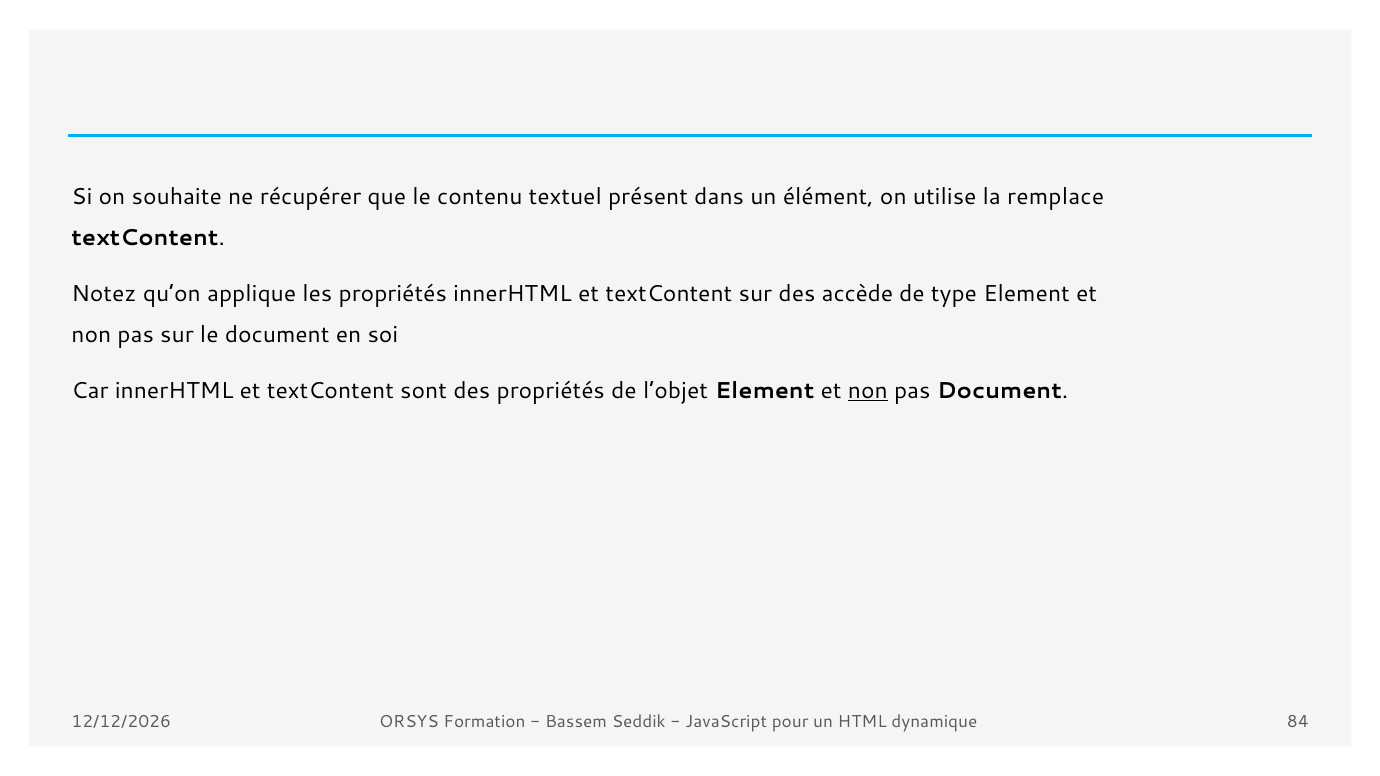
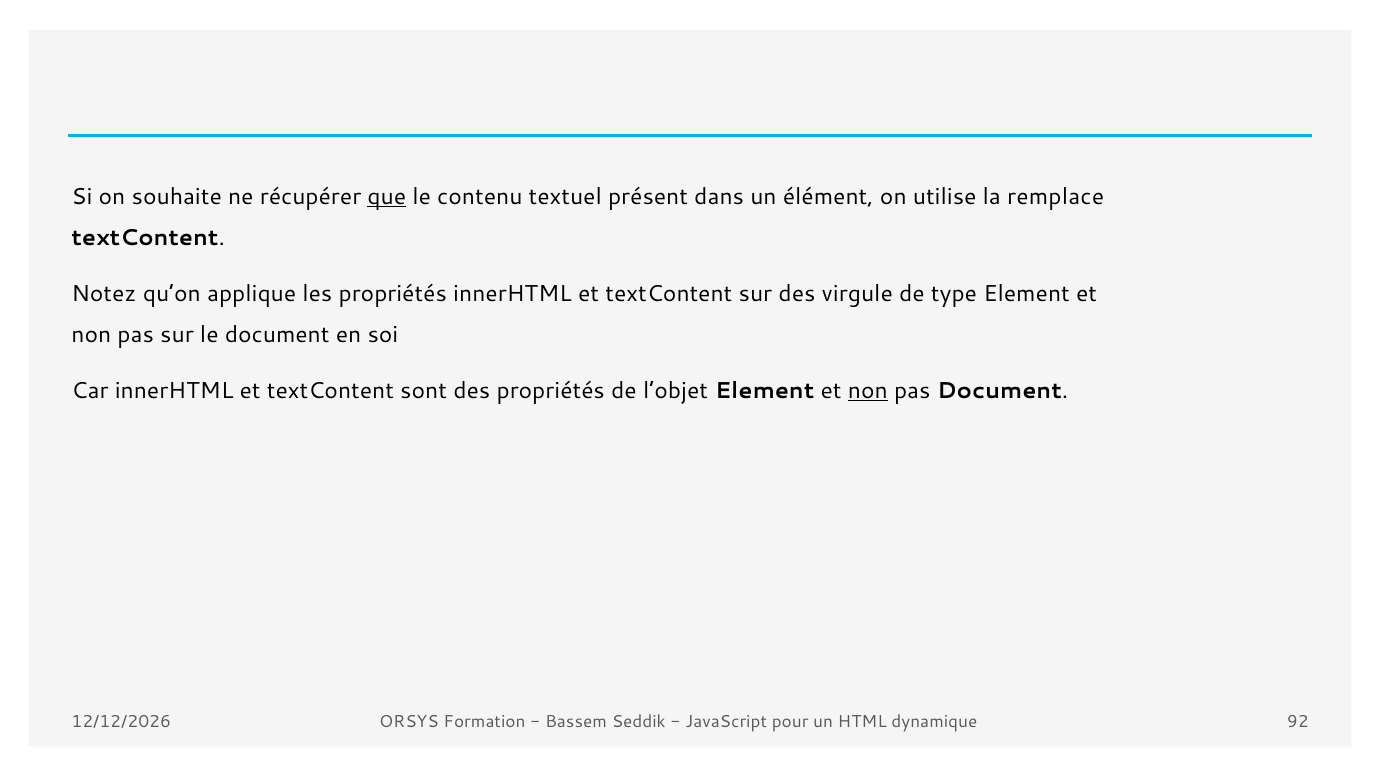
que underline: none -> present (387, 197)
accède: accède -> virgule (857, 294)
84: 84 -> 92 (1298, 722)
